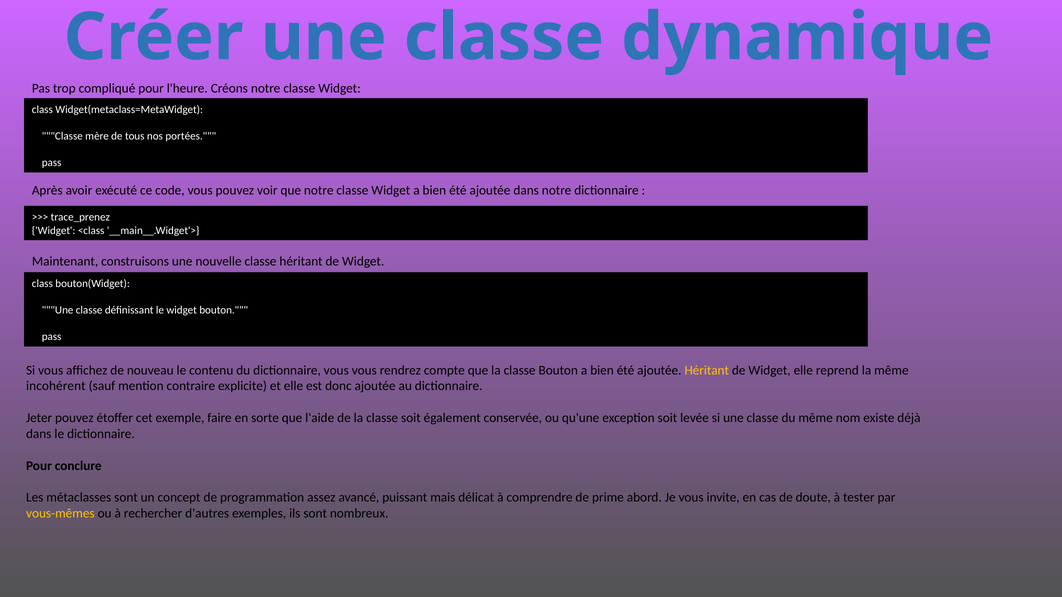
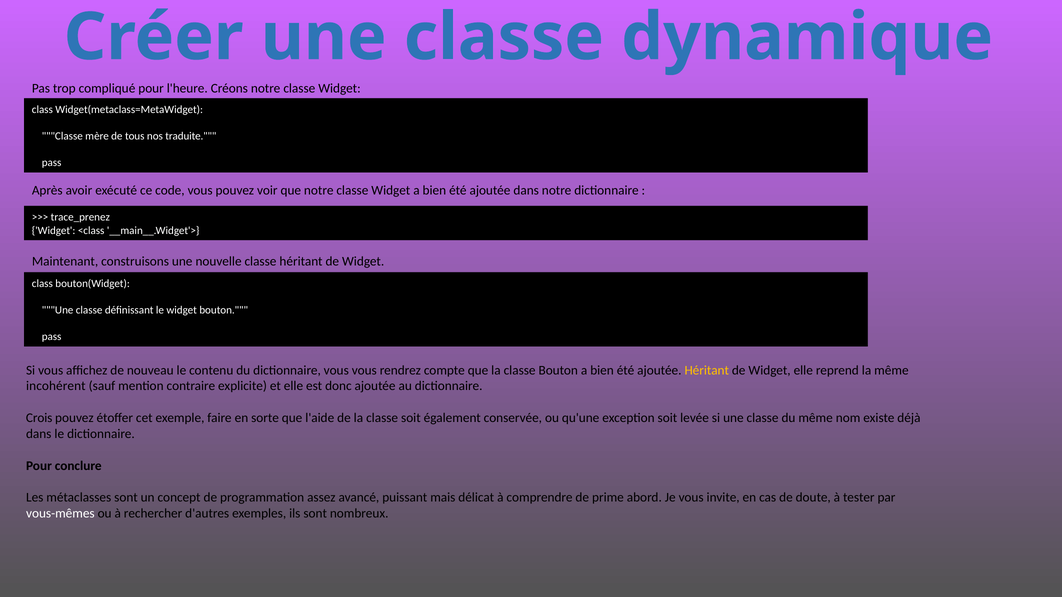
portées: portées -> traduite (191, 136)
Jeter: Jeter -> Crois (39, 418)
vous-mêmes colour: yellow -> white (60, 514)
